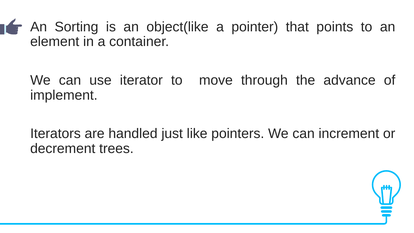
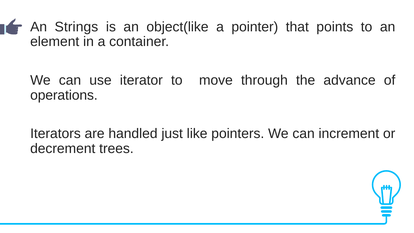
Sorting: Sorting -> Strings (76, 27)
implement: implement -> operations (64, 95)
